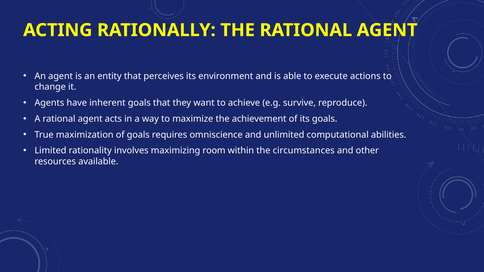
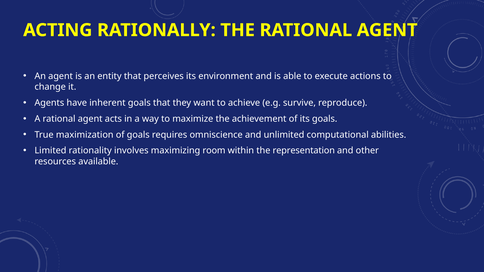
circumstances: circumstances -> representation (304, 151)
